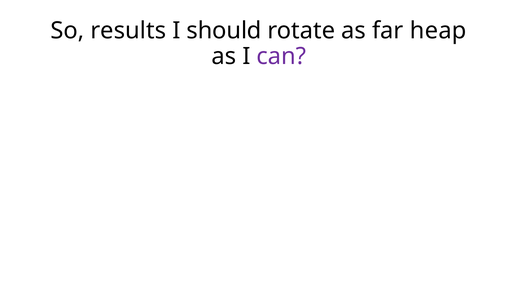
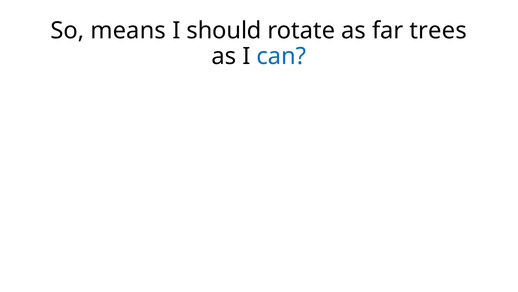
results: results -> means (128, 31)
heap: heap -> trees (438, 31)
can colour: purple -> blue (281, 56)
